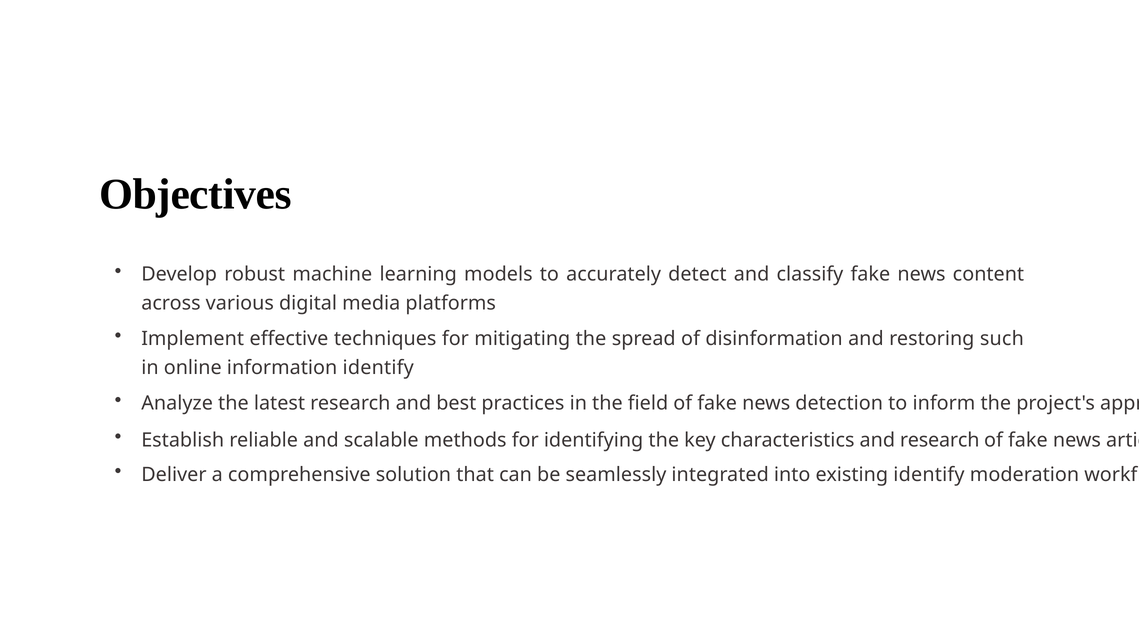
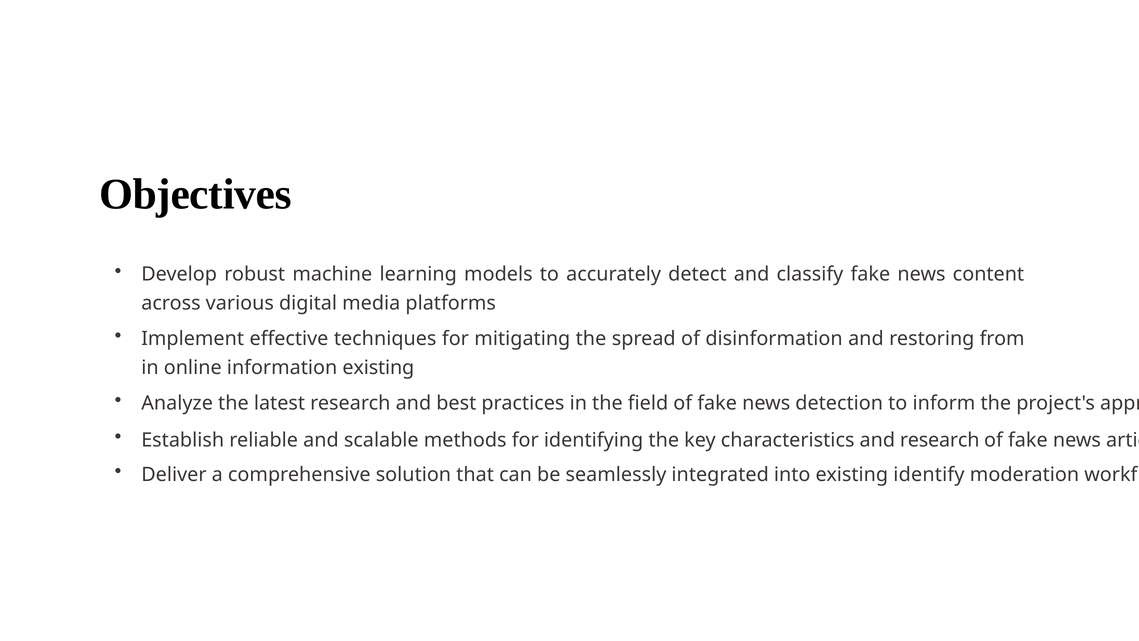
such: such -> from (1002, 339)
information identify: identify -> existing (378, 368)
